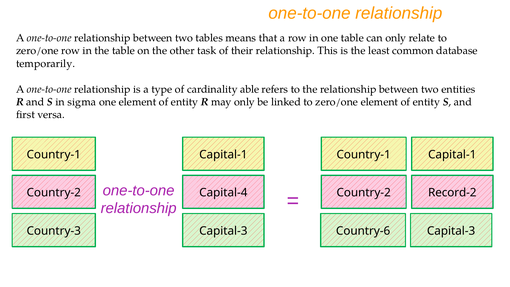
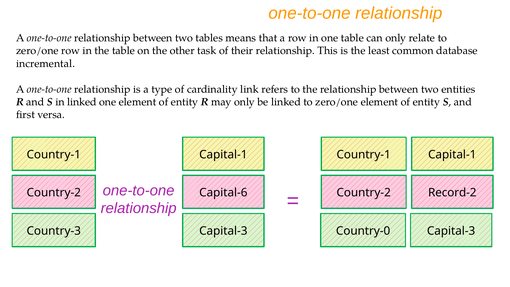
temporarily: temporarily -> incremental (46, 63)
able: able -> link (250, 89)
in sigma: sigma -> linked (82, 102)
Capital-4: Capital-4 -> Capital-6 (223, 193)
Country-6: Country-6 -> Country-0 (363, 231)
